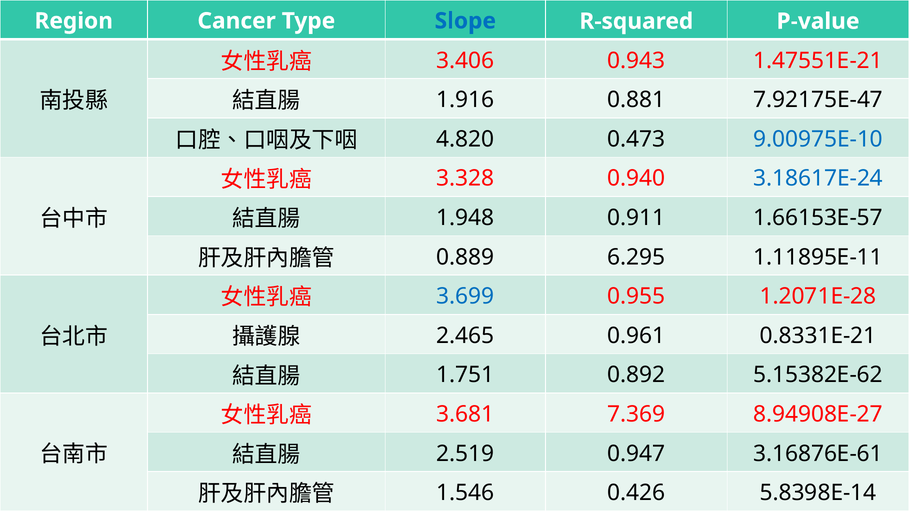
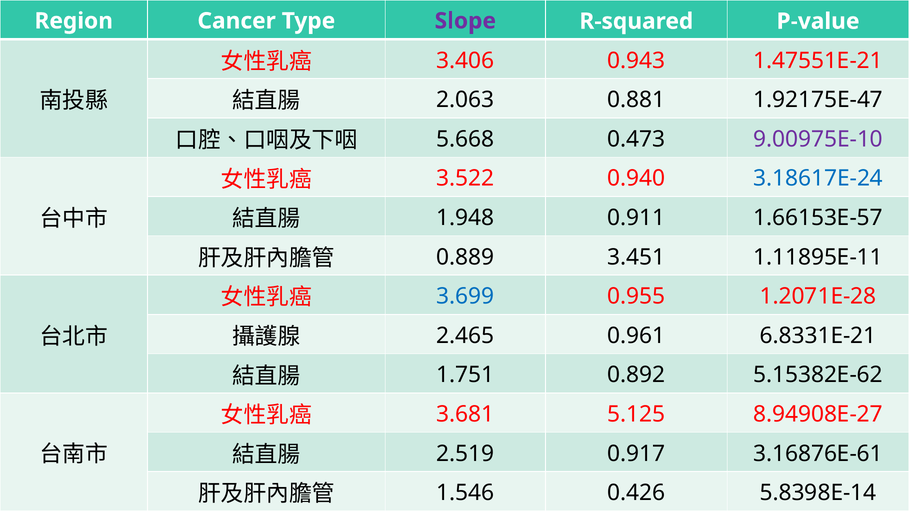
Slope colour: blue -> purple (465, 21)
1.916: 1.916 -> 2.063 (465, 100)
7.92175E-47: 7.92175E-47 -> 1.92175E-47 (818, 100)
4.820: 4.820 -> 5.668 (465, 139)
9.00975E-10 colour: blue -> purple (818, 139)
3.328: 3.328 -> 3.522 (465, 179)
6.295: 6.295 -> 3.451 (636, 257)
0.8331E-21: 0.8331E-21 -> 6.8331E-21 (818, 336)
7.369: 7.369 -> 5.125 (636, 415)
0.947: 0.947 -> 0.917 (636, 454)
